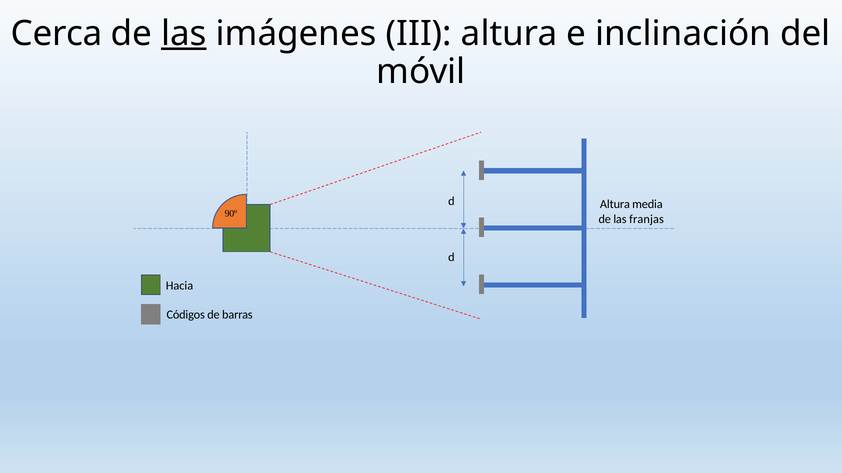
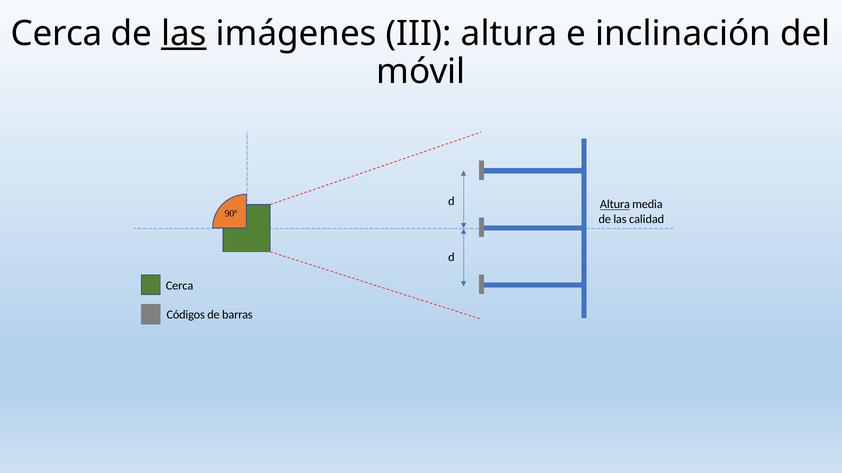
Altura underline: none -> present (615, 205)
franjas: franjas -> calidad (647, 219)
Hacia: Hacia -> Cerca (180, 286)
